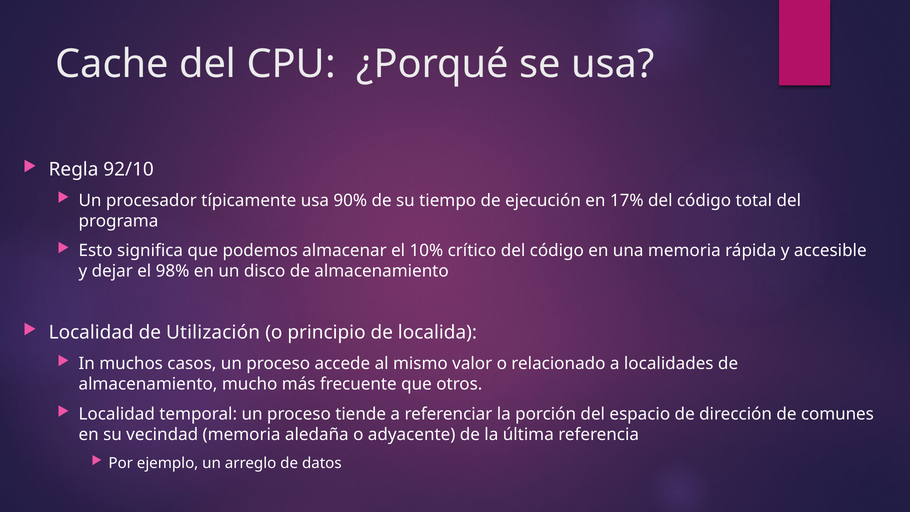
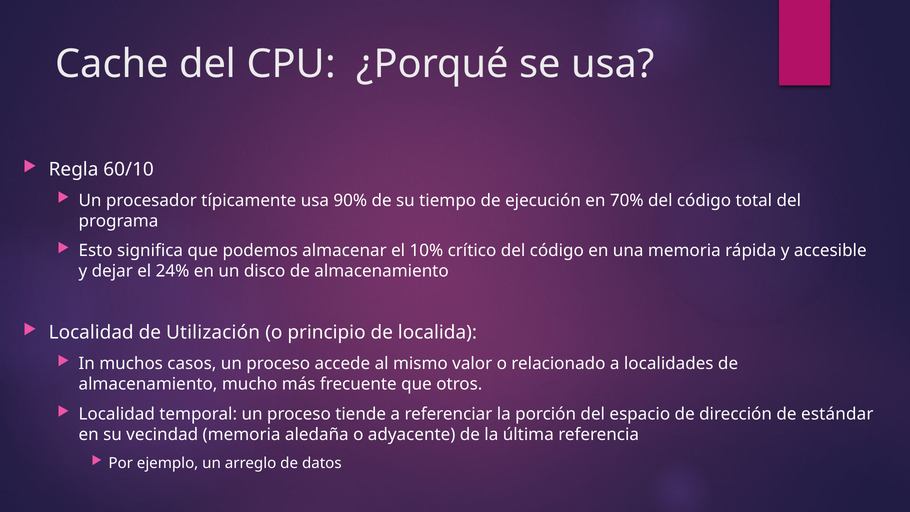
92/10: 92/10 -> 60/10 (129, 169)
17%: 17% -> 70% (627, 200)
98%: 98% -> 24% (173, 271)
comunes: comunes -> estándar (837, 414)
